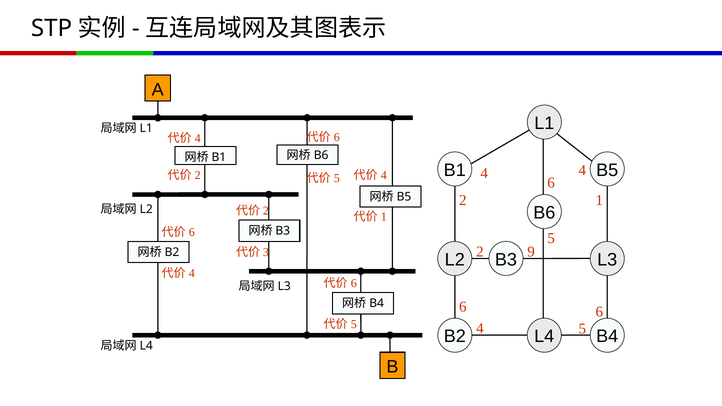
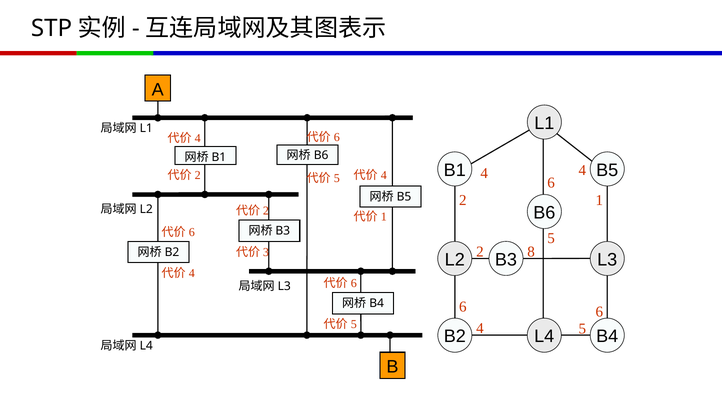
9: 9 -> 8 (531, 252)
